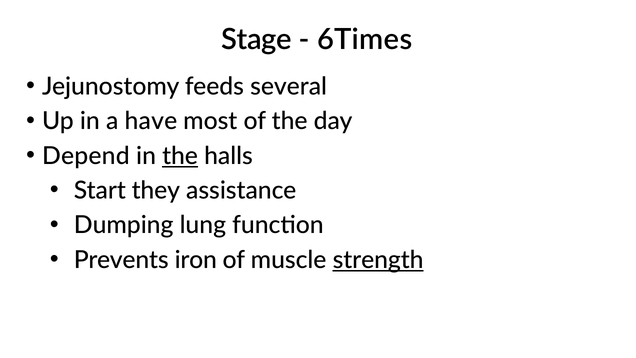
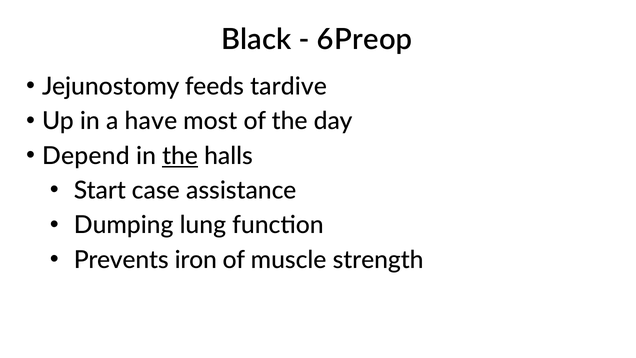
Stage: Stage -> Black (256, 39)
6Times: 6Times -> 6Preop (365, 39)
several: several -> tardive (289, 87)
they: they -> case (156, 191)
strength underline: present -> none (378, 260)
